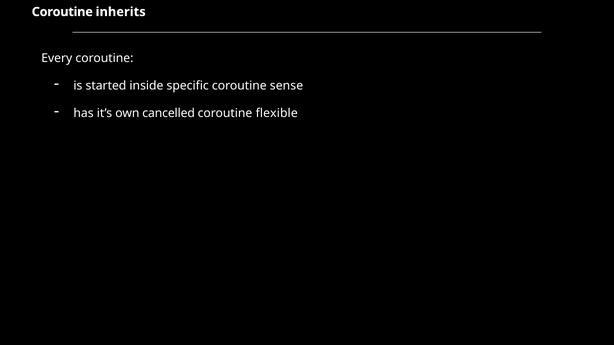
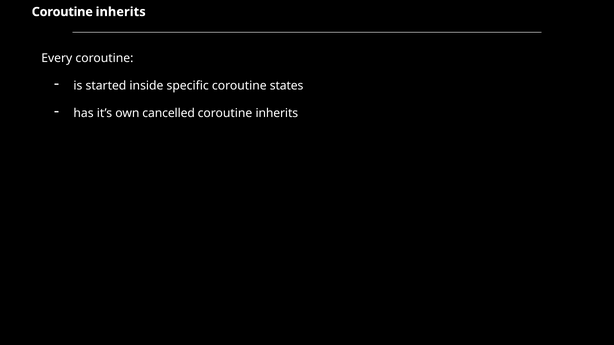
sense: sense -> states (287, 86)
flexible: flexible -> inherits (277, 113)
